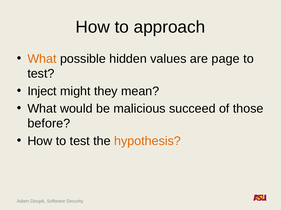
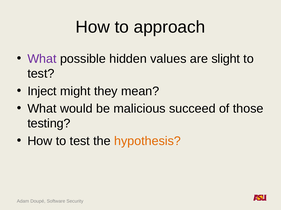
What colour: orange -> purple (42, 59)
page: page -> slight (226, 59)
before: before -> testing (49, 124)
